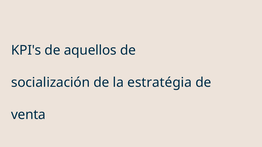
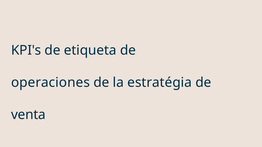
aquellos: aquellos -> etiqueta (90, 50)
socialización: socialización -> operaciones (50, 83)
